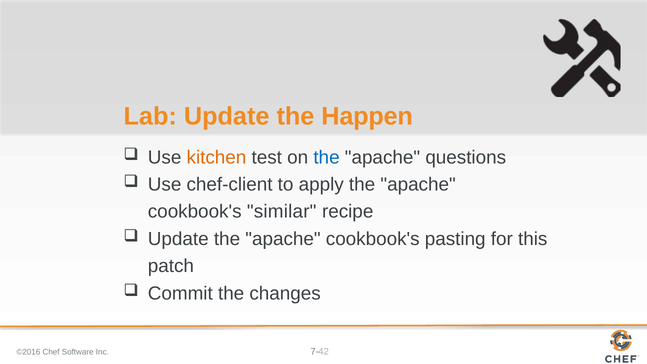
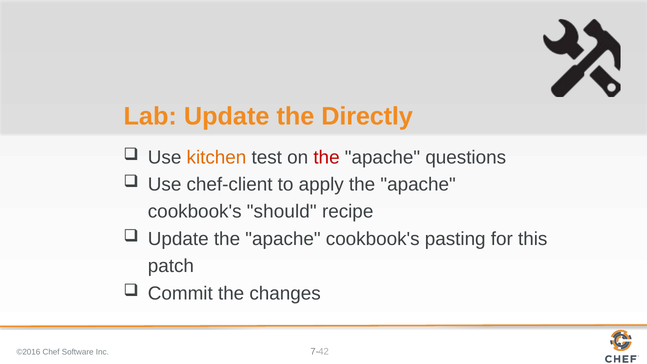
Happen: Happen -> Directly (367, 116)
the colour: blue -> red (327, 157)
similar: similar -> should (282, 212)
